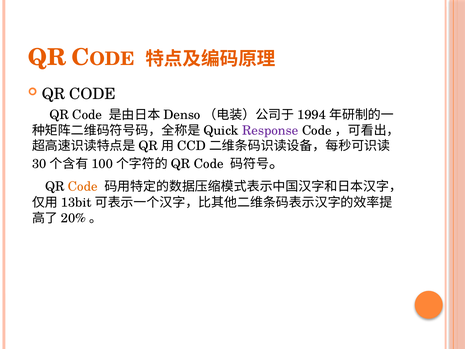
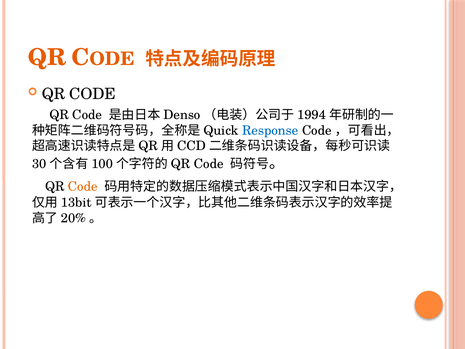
Response colour: purple -> blue (270, 130)
